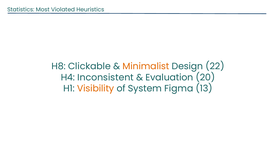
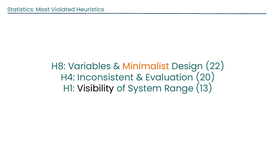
Clickable: Clickable -> Variables (89, 66)
Visibility colour: orange -> black (96, 89)
Figma: Figma -> Range (179, 89)
